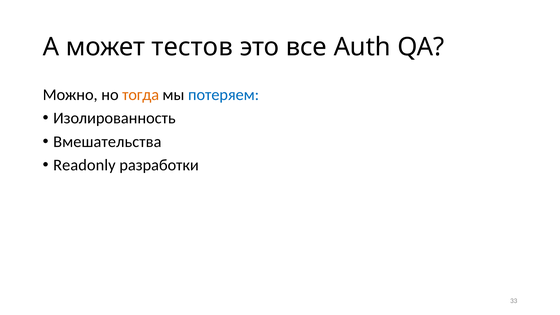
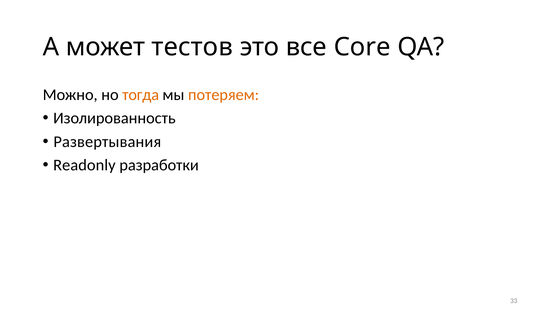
Auth: Auth -> Core (362, 47)
потеряем colour: blue -> orange (224, 95)
Вмешательства: Вмешательства -> Развертывания (107, 142)
